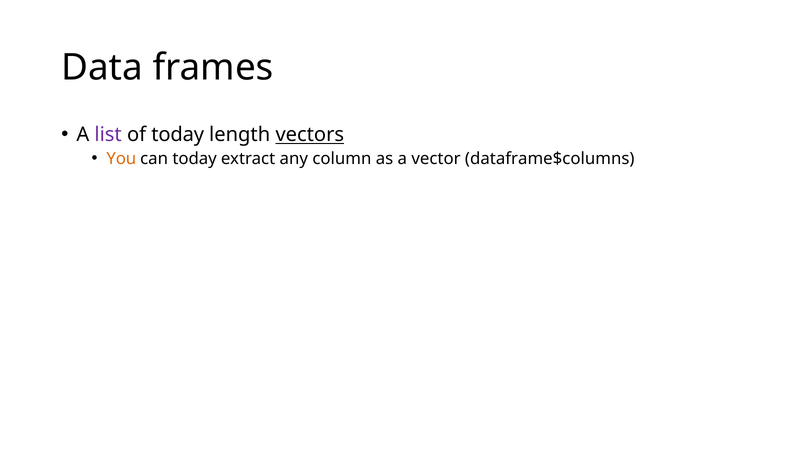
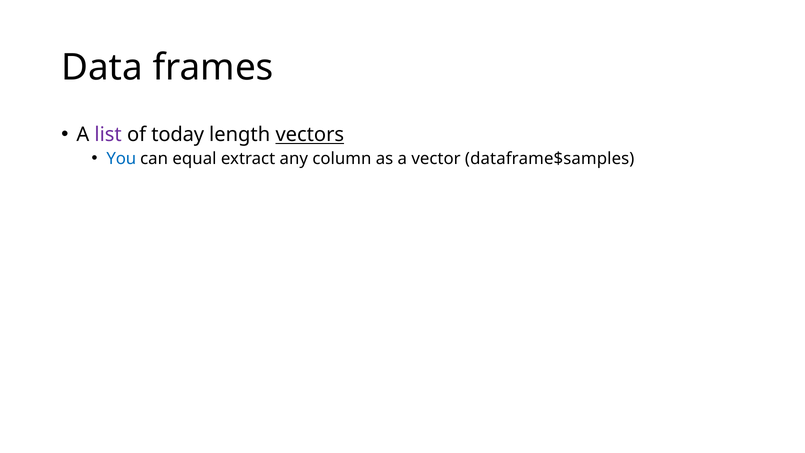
You colour: orange -> blue (121, 158)
can today: today -> equal (195, 158)
dataframe$columns: dataframe$columns -> dataframe$samples (550, 158)
